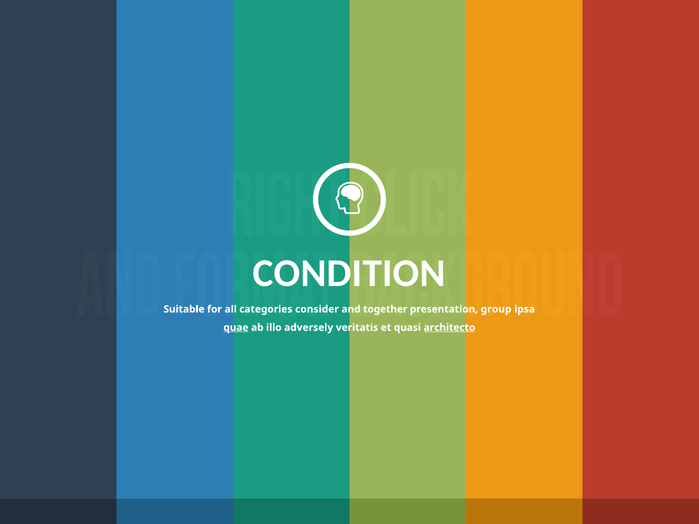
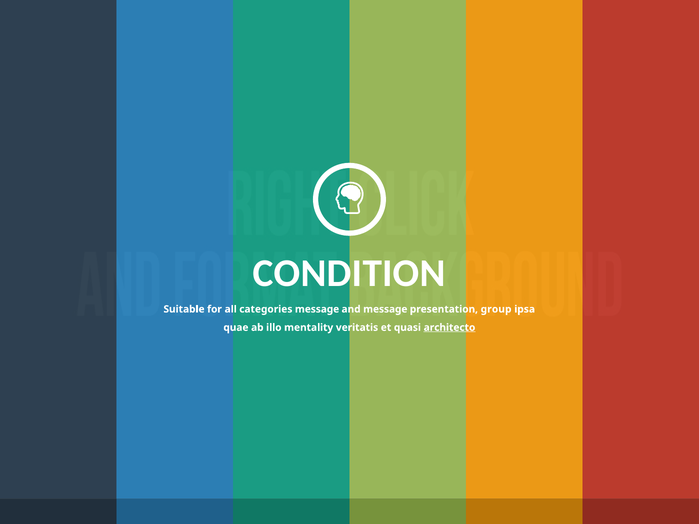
categories consider: consider -> message (317, 309)
and together: together -> message (385, 309)
quae underline: present -> none (236, 328)
adversely: adversely -> mentality (309, 328)
